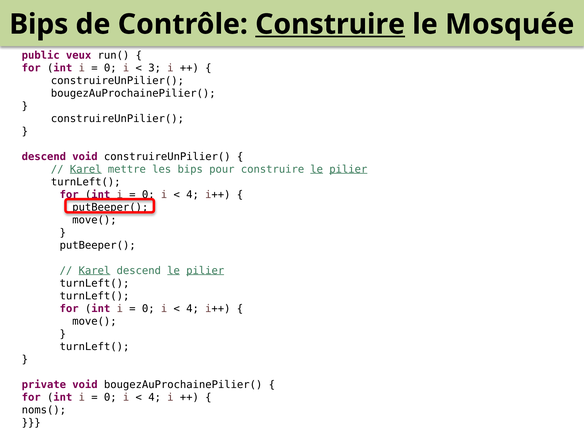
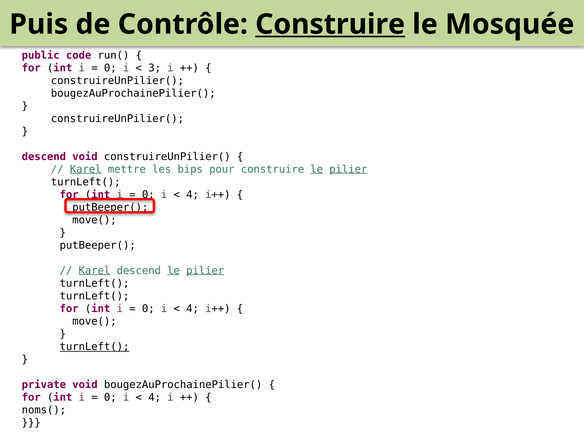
Bips: Bips -> Puis (39, 24)
veux: veux -> code (79, 55)
turnLeft( underline: none -> present (95, 347)
